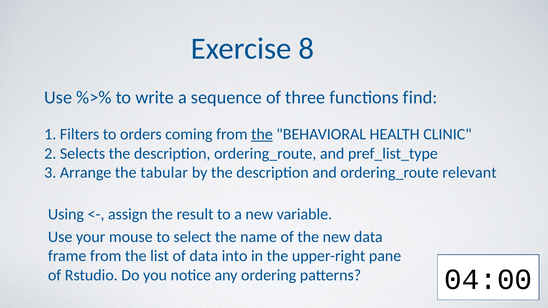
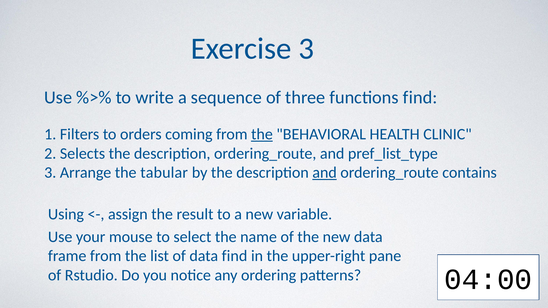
Exercise 8: 8 -> 3 (306, 49)
and underline: none -> present (325, 173)
relevant: relevant -> contains (470, 173)
data into: into -> find (235, 256)
